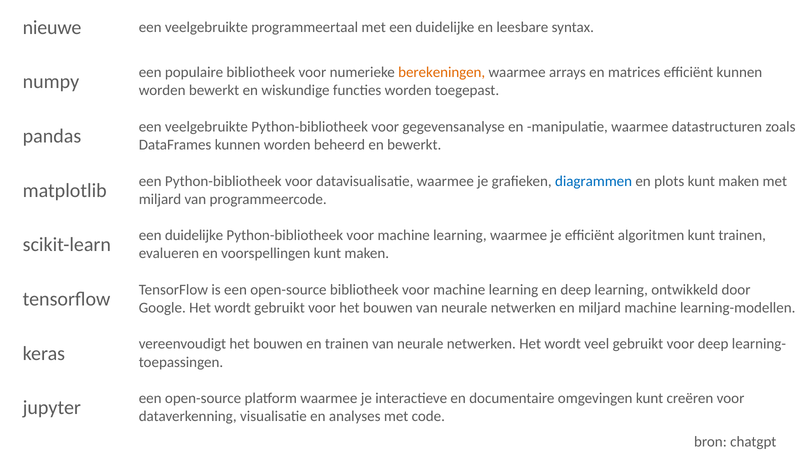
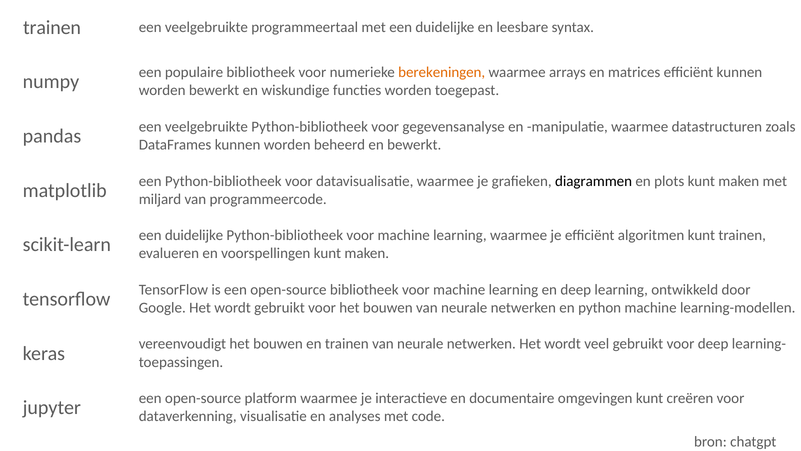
nieuwe: nieuwe -> trainen (52, 28)
diagrammen colour: blue -> black (594, 181)
en miljard: miljard -> python (600, 307)
